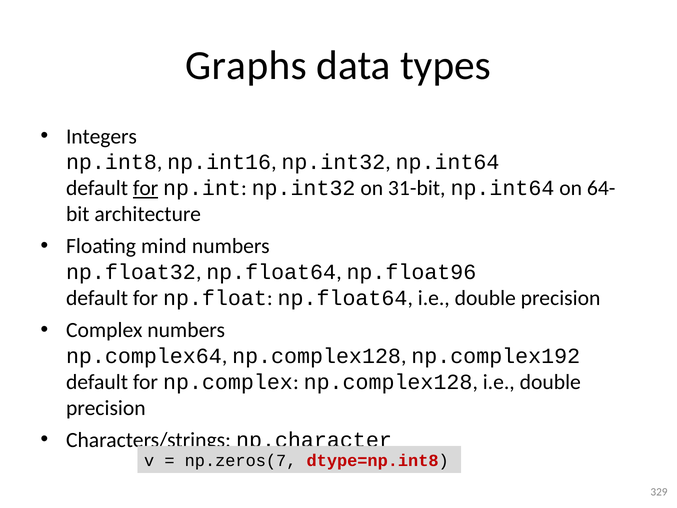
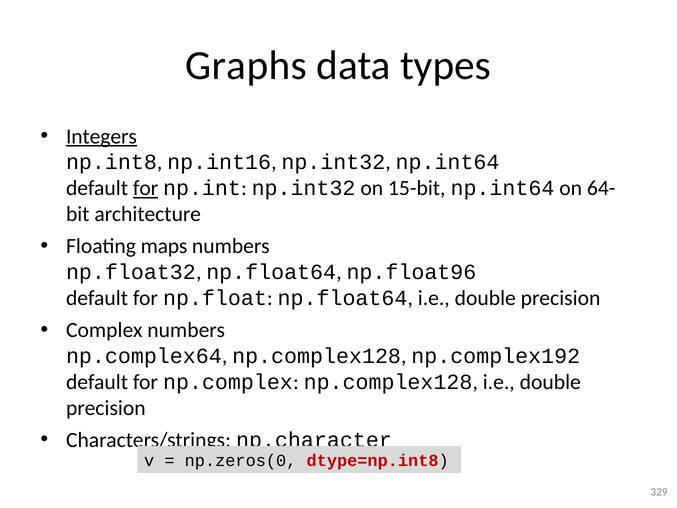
Integers underline: none -> present (101, 136)
31-bit: 31-bit -> 15-bit (417, 188)
mind: mind -> maps (164, 246)
np.zeros(7: np.zeros(7 -> np.zeros(0 (241, 460)
